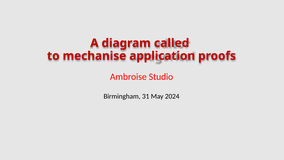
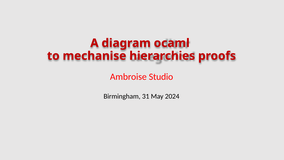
called: called -> ocaml (172, 43)
application: application -> hierarchies (162, 56)
